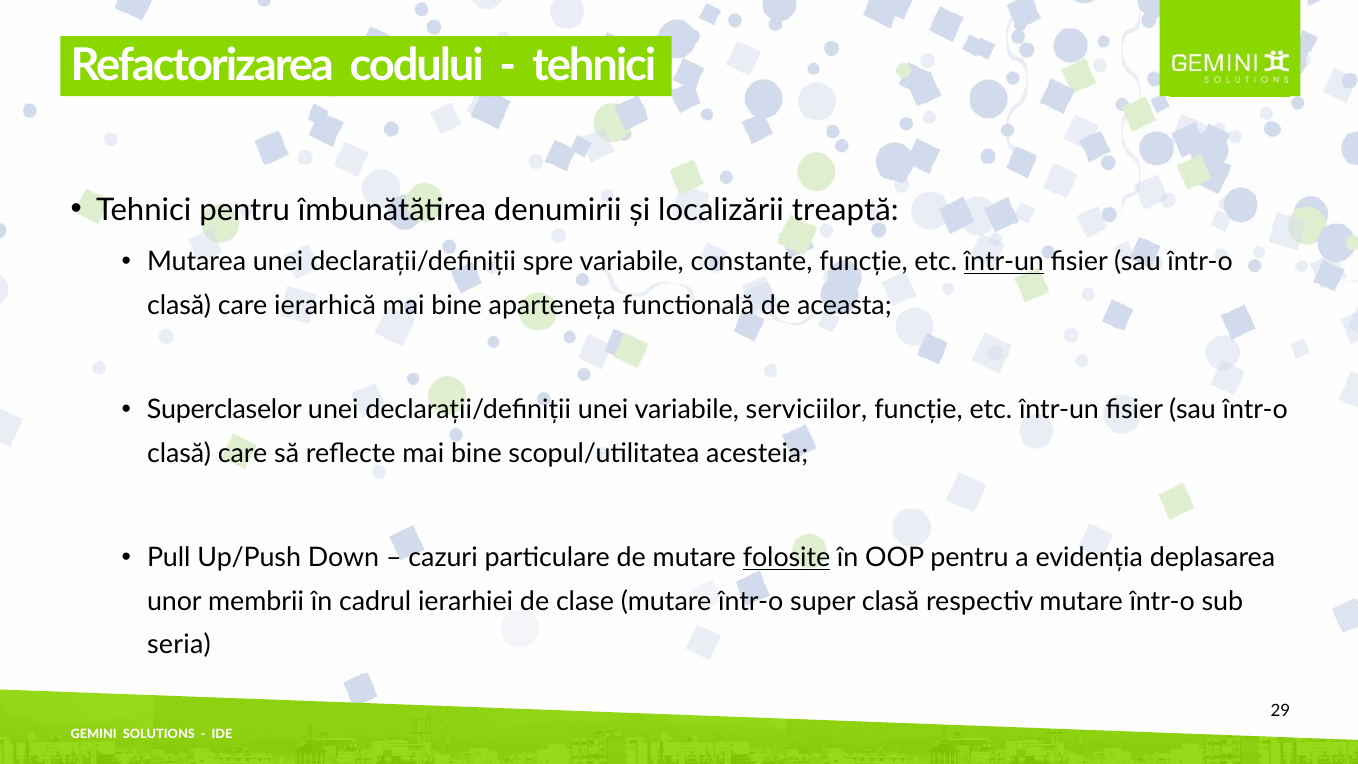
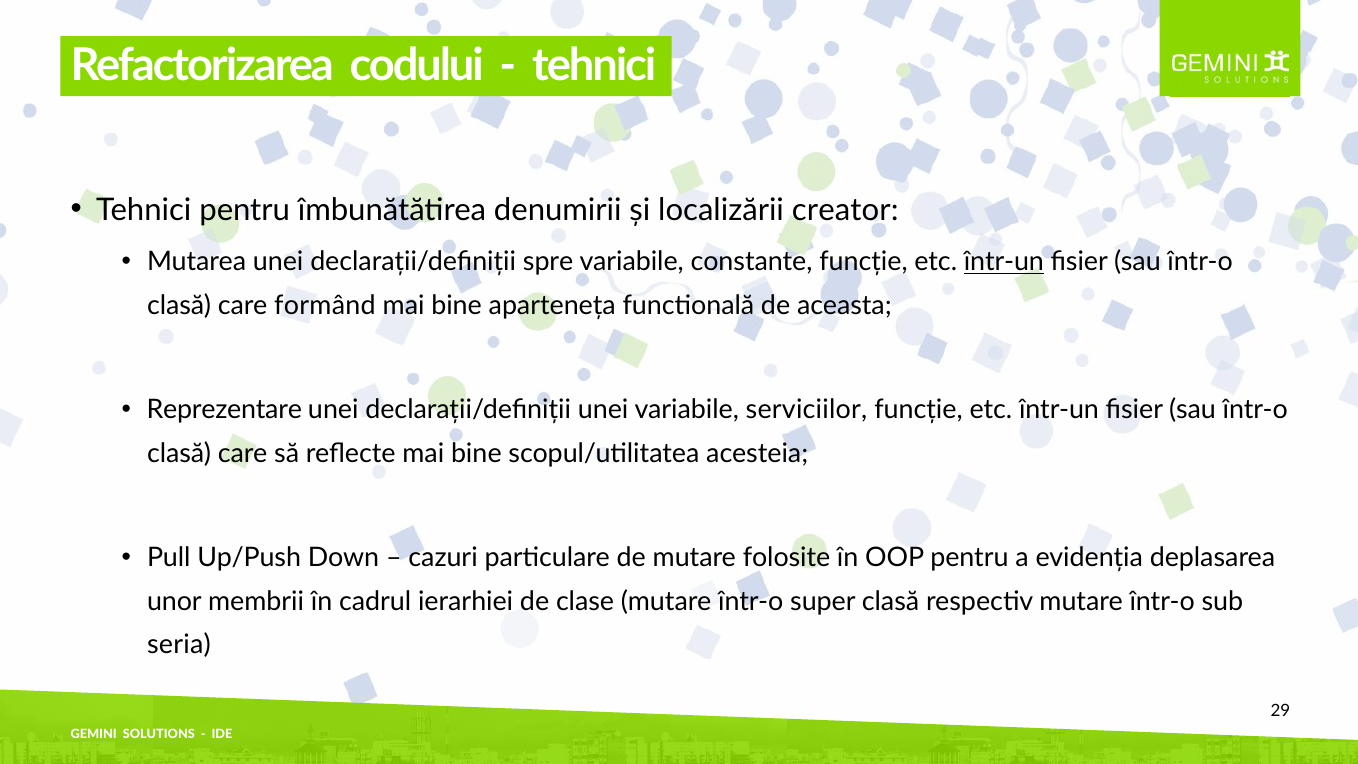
treaptă: treaptă -> creator (845, 210)
ierarhică: ierarhică -> formând (325, 305)
Superclaselor: Superclaselor -> Reprezentare (224, 410)
folosite underline: present -> none (787, 558)
